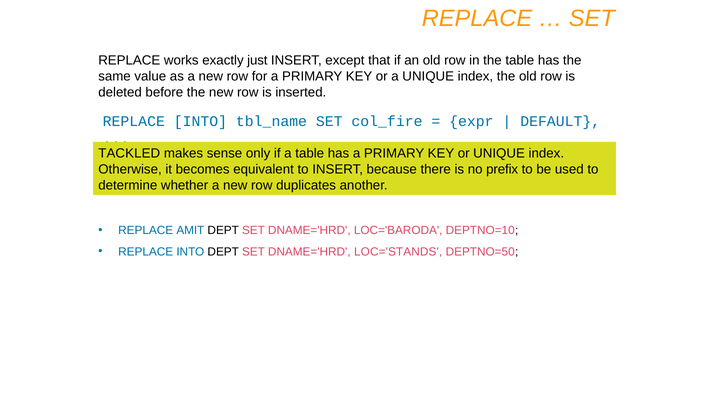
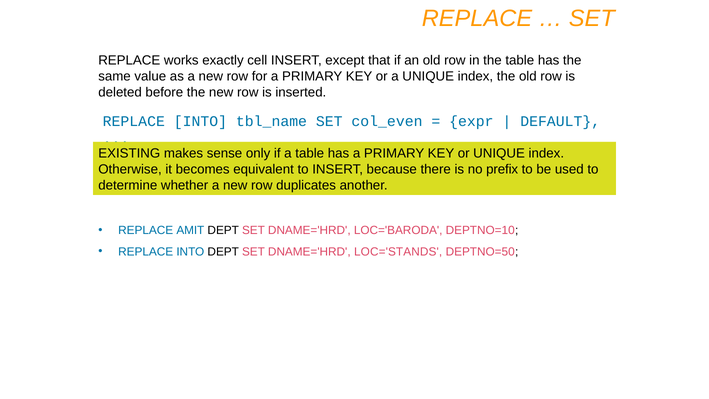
just: just -> cell (257, 60)
col_fire: col_fire -> col_even (387, 121)
TACKLED: TACKLED -> EXISTING (129, 153)
